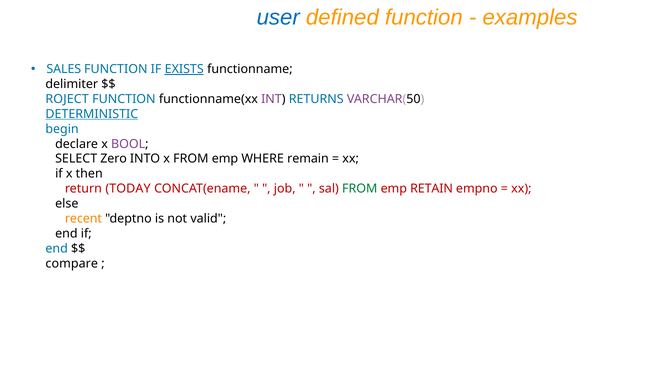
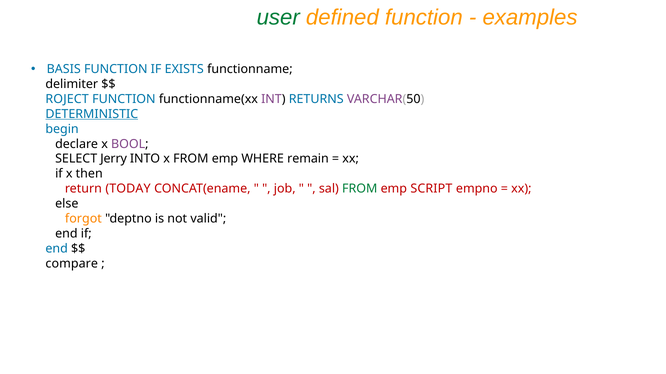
user colour: blue -> green (278, 17)
SALES: SALES -> BASIS (64, 69)
EXISTS underline: present -> none (184, 69)
Zero: Zero -> Jerry (114, 159)
RETAIN: RETAIN -> SCRIPT (431, 189)
recent: recent -> forgot (83, 219)
